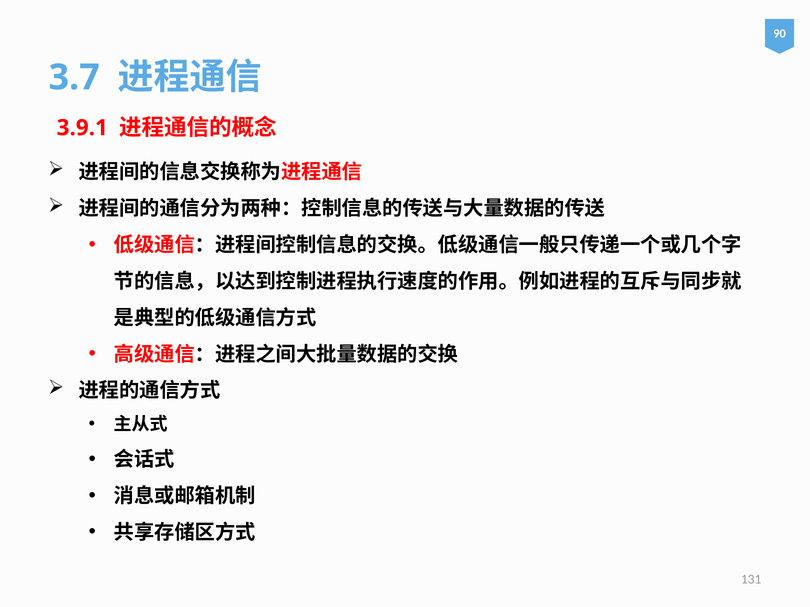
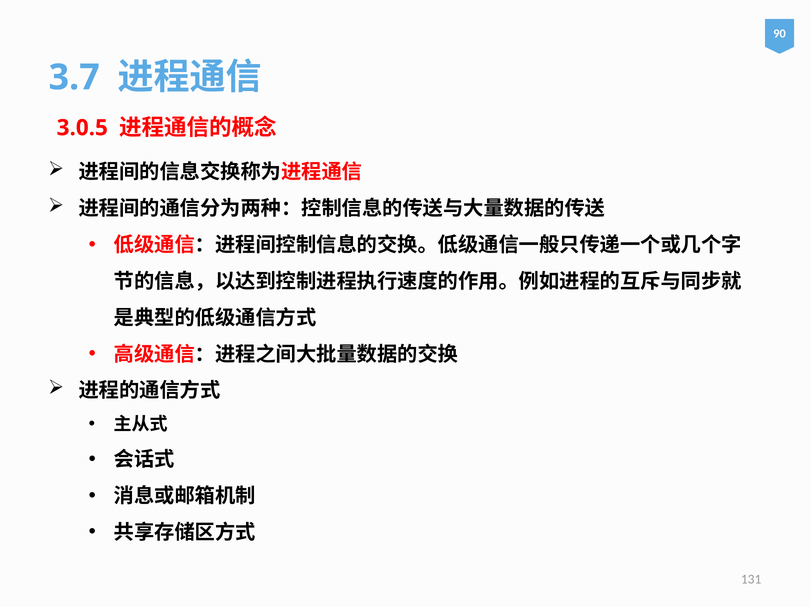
3.9.1: 3.9.1 -> 3.0.5 (82, 128)
